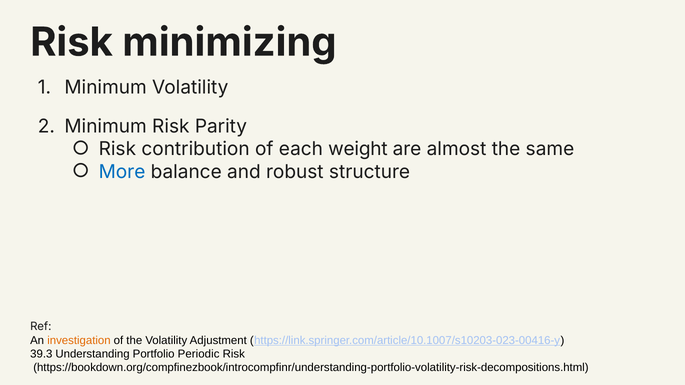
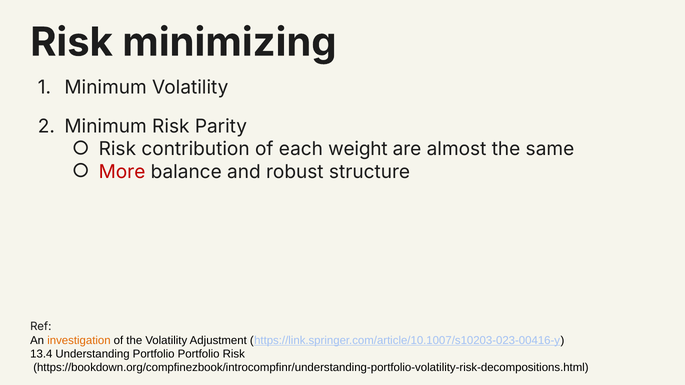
More colour: blue -> red (122, 172)
39.3: 39.3 -> 13.4 (41, 354)
Portfolio Periodic: Periodic -> Portfolio (199, 354)
